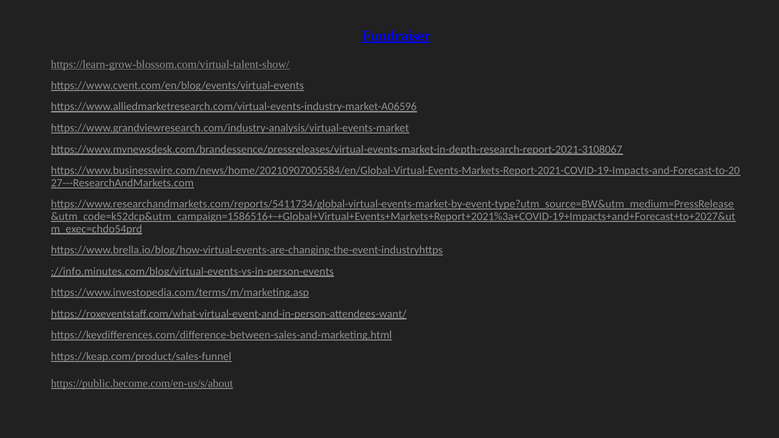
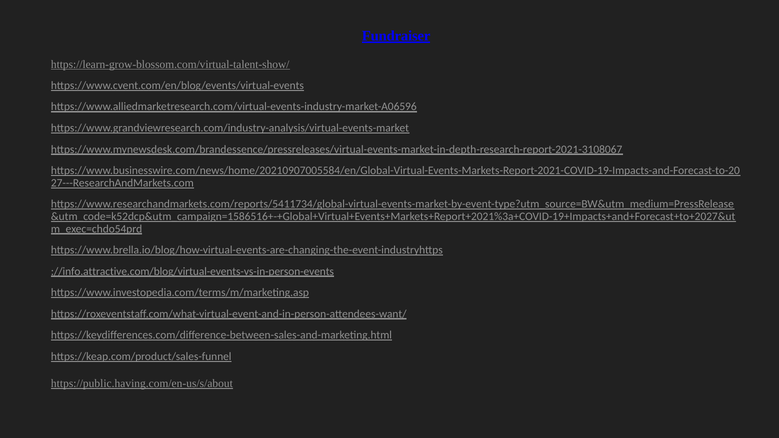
://info.minutes.com/blog/virtual-events-vs-in-person-events: ://info.minutes.com/blog/virtual-events-vs-in-person-events -> ://info.attractive.com/blog/virtual-events-vs-in-person-events (192, 271)
https://public.become.com/en-us/s/about: https://public.become.com/en-us/s/about -> https://public.having.com/en-us/s/about (142, 384)
